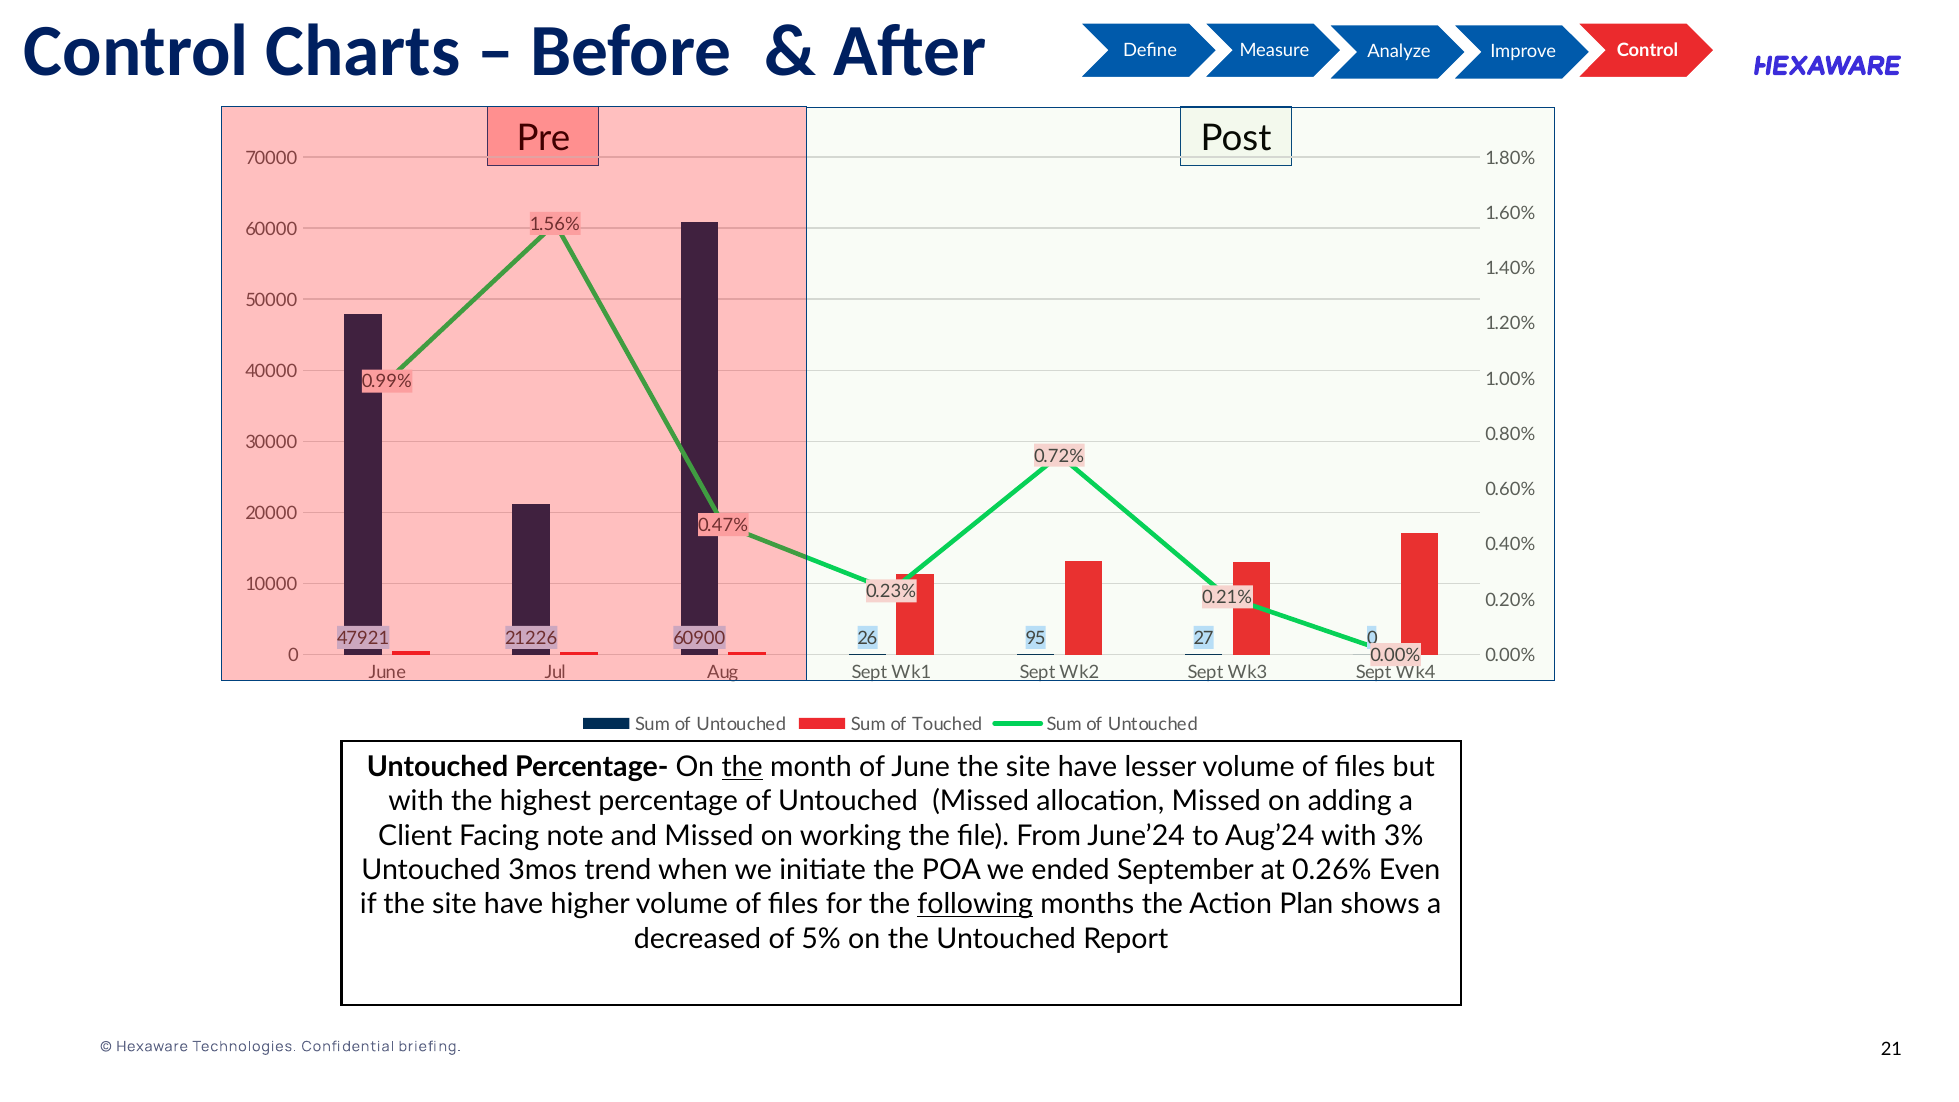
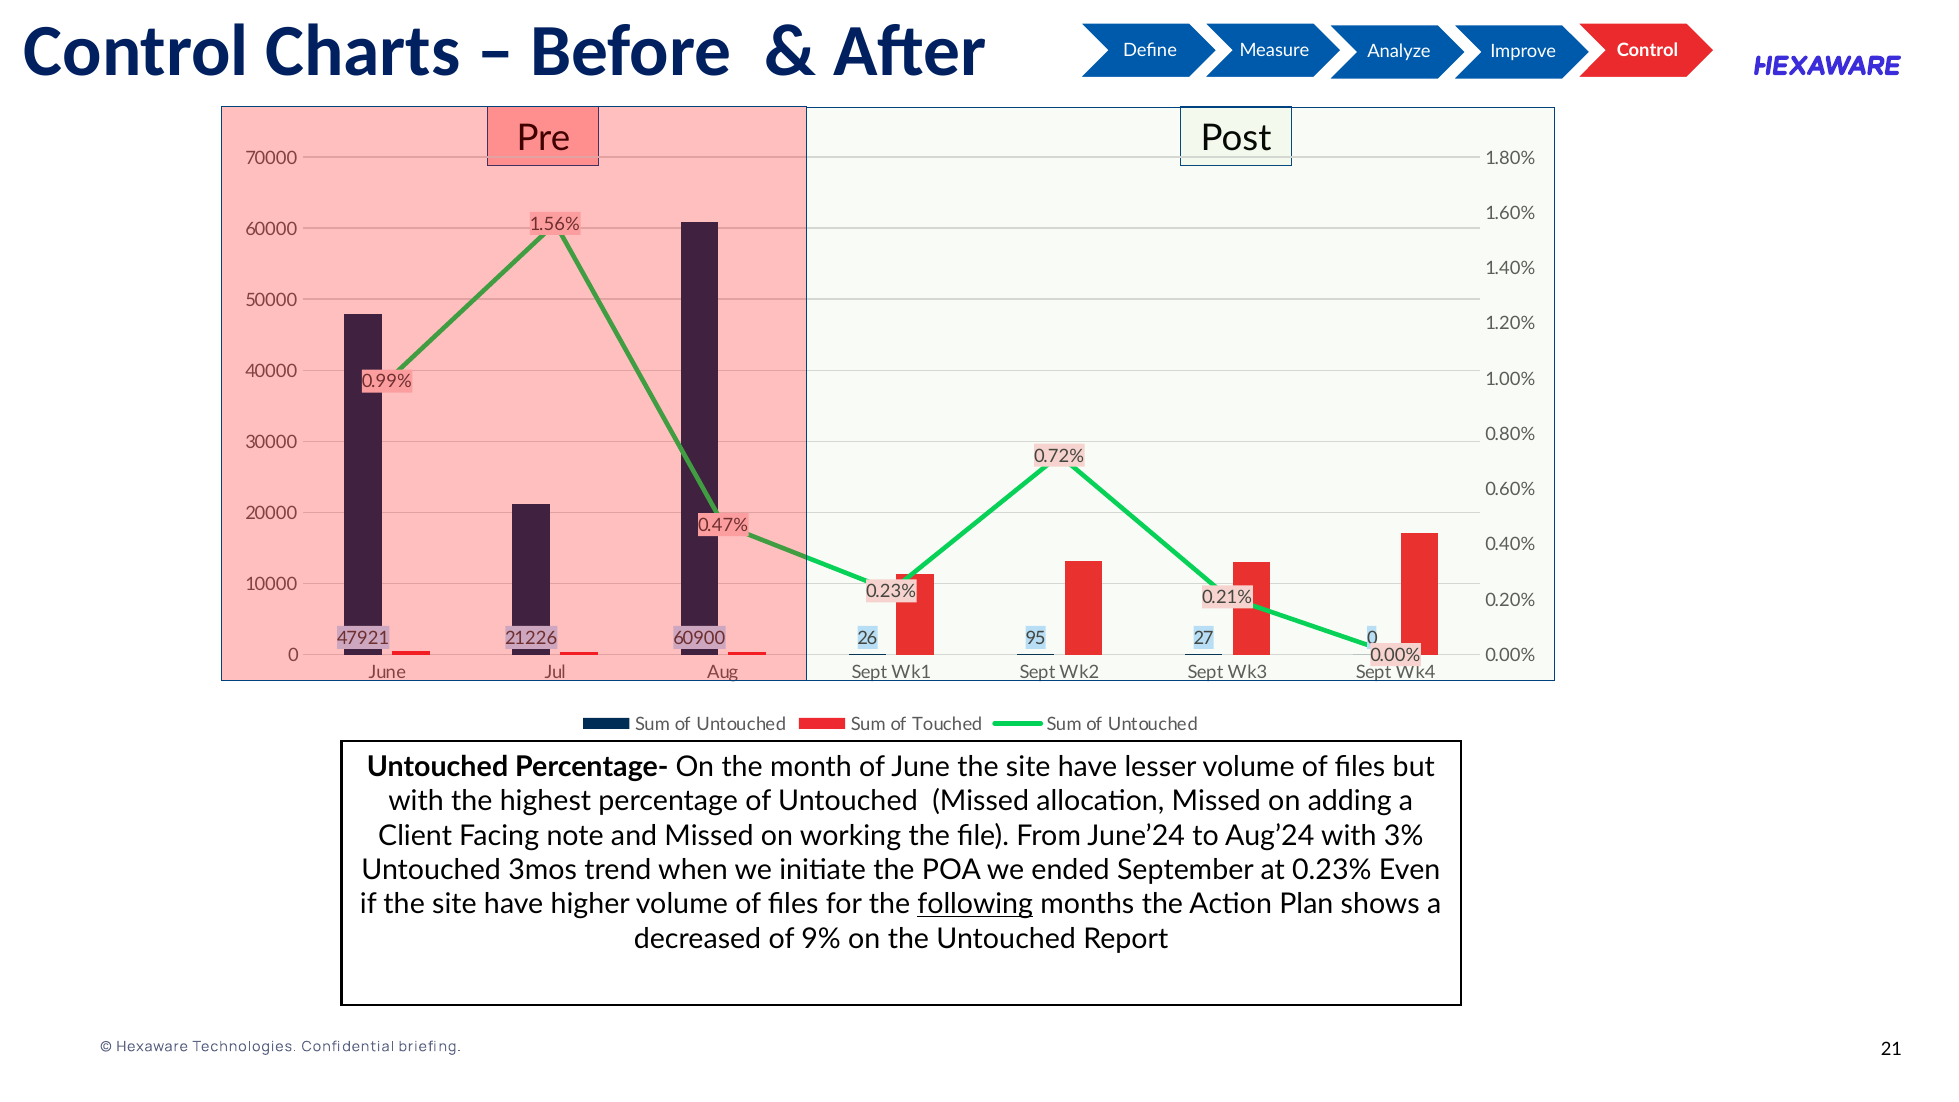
the underline: present -> none (742, 767)
at 0.26%: 0.26% -> 0.23% (1332, 870)
5%: 5% -> 9% (821, 939)
